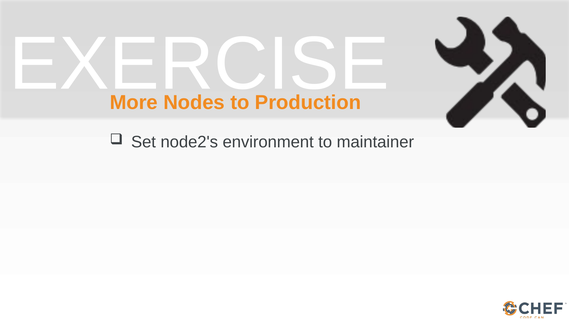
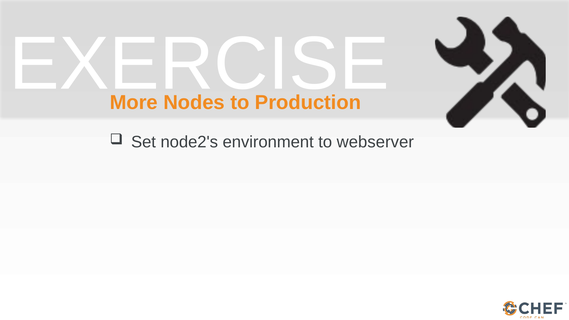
maintainer: maintainer -> webserver (375, 142)
